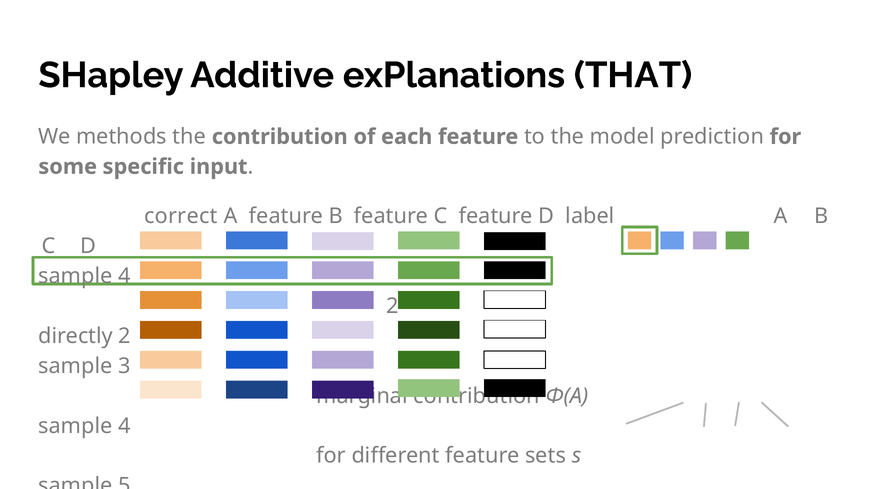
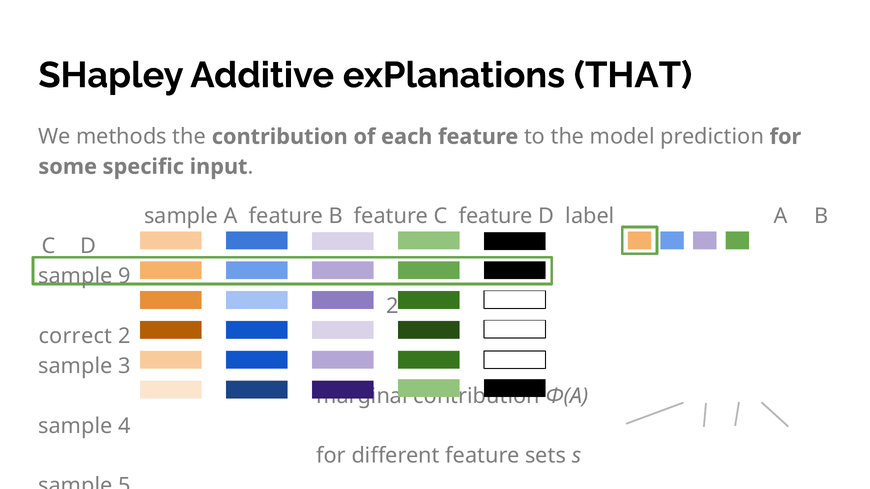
correct: correct -> sample (181, 216)
4: 4 -> 9 (124, 276)
directly: directly -> correct (75, 336)
